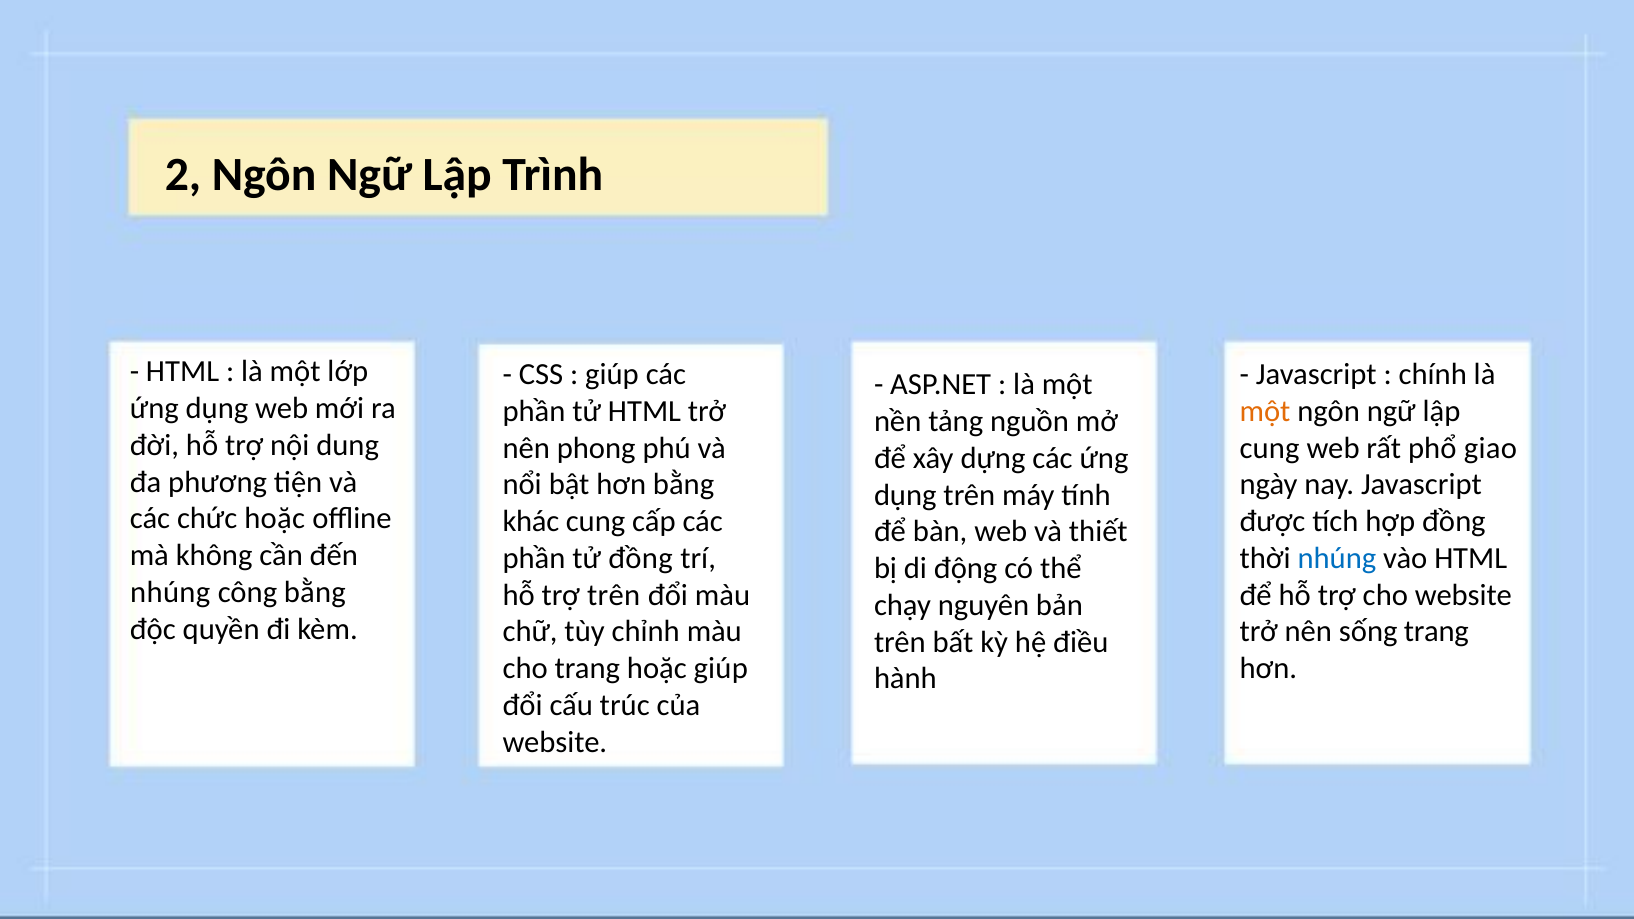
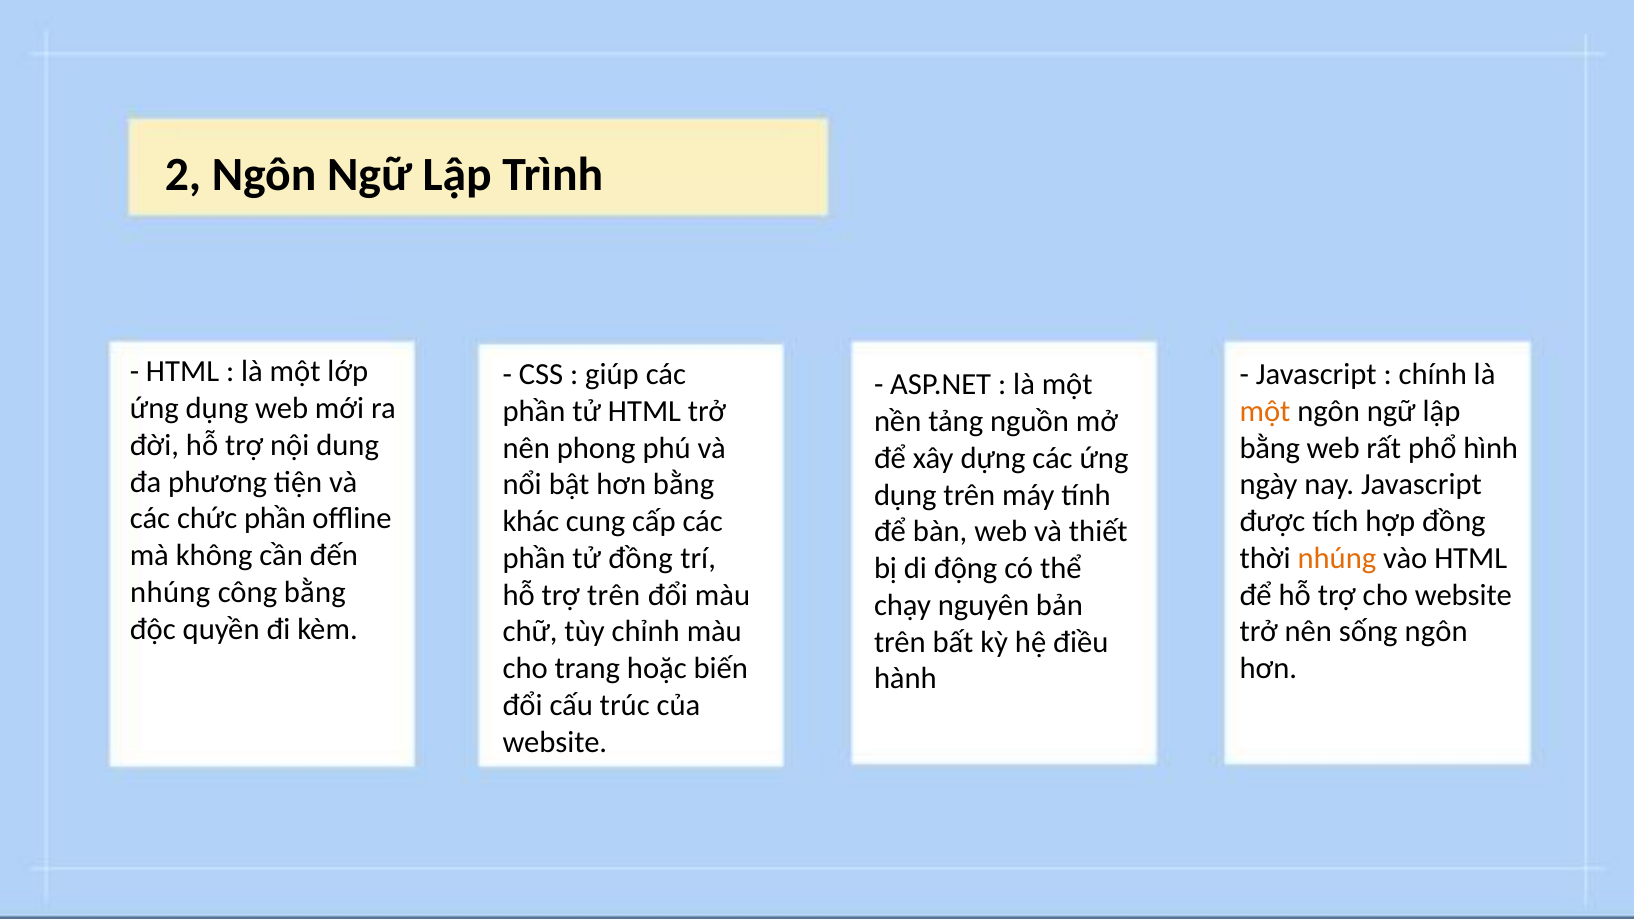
cung: cung -> bằng (1270, 448)
giao: giao -> hình (1491, 448)
chức hoặc: hoặc -> phần (275, 519)
nhúng colour: blue -> orange (1337, 558)
sống trang: trang -> ngôn (1436, 632)
hoặc giúp: giúp -> biến (721, 669)
